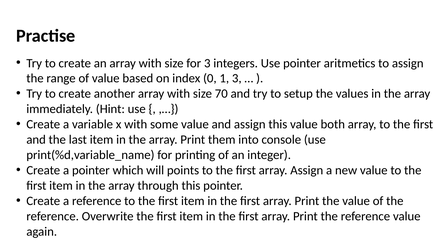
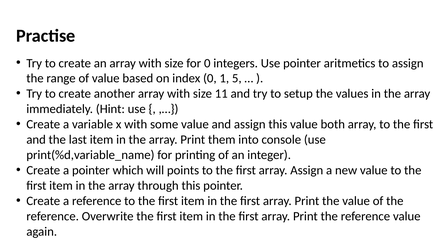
for 3: 3 -> 0 (207, 63)
1 3: 3 -> 5 (237, 78)
70: 70 -> 11 (221, 94)
